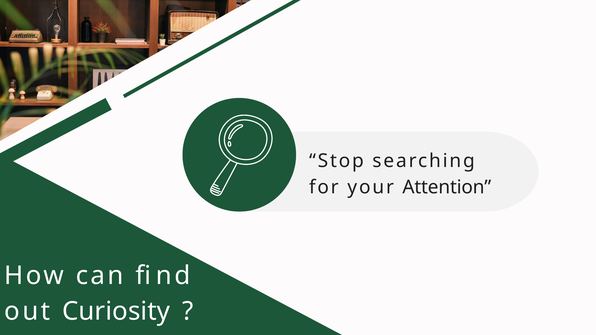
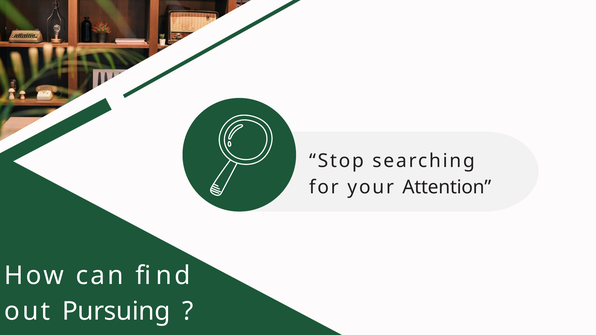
Curiosity: Curiosity -> Pursuing (116, 312)
